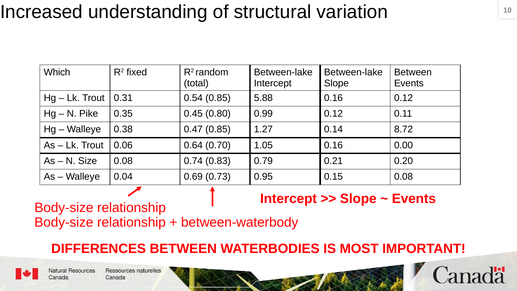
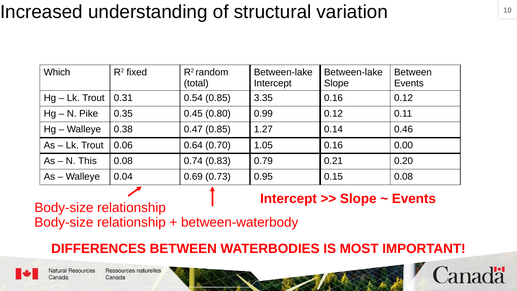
5.88: 5.88 -> 3.35 (263, 98)
8.72: 8.72 -> 0.46 (404, 129)
Size: Size -> This (88, 161)
